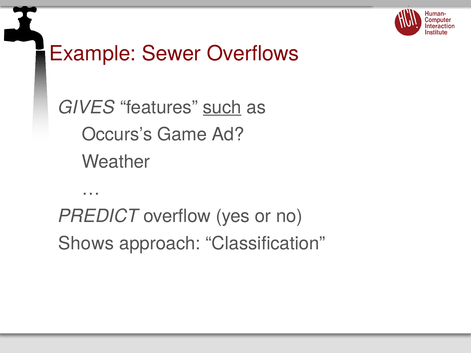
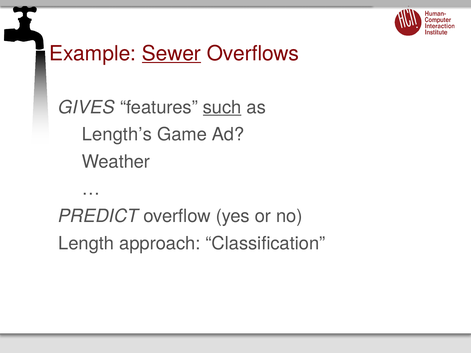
Sewer underline: none -> present (171, 54)
Occurs’s: Occurs’s -> Length’s (117, 135)
Shows: Shows -> Length (86, 244)
